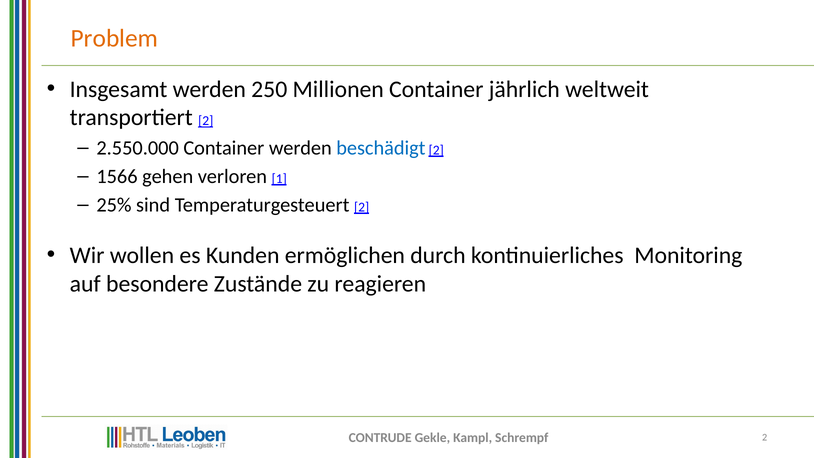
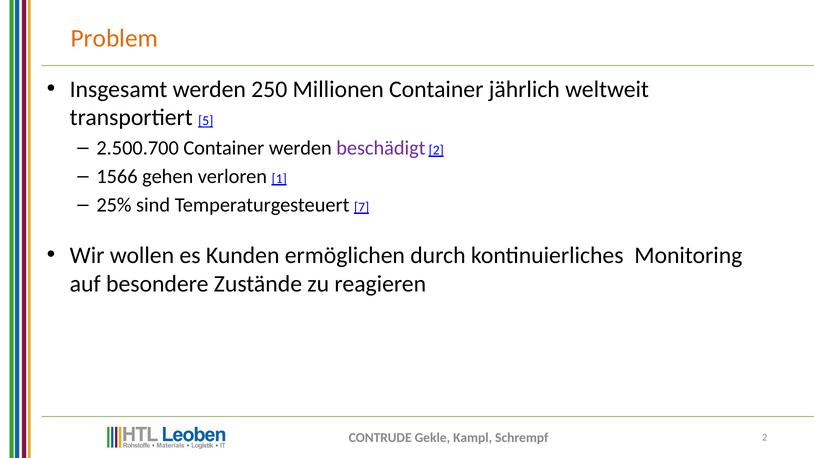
transportiert 2: 2 -> 5 (206, 121)
2.550.000: 2.550.000 -> 2.500.700 (138, 148)
beschädigt colour: blue -> purple (381, 148)
Temperaturgesteuert 2: 2 -> 7 (362, 207)
